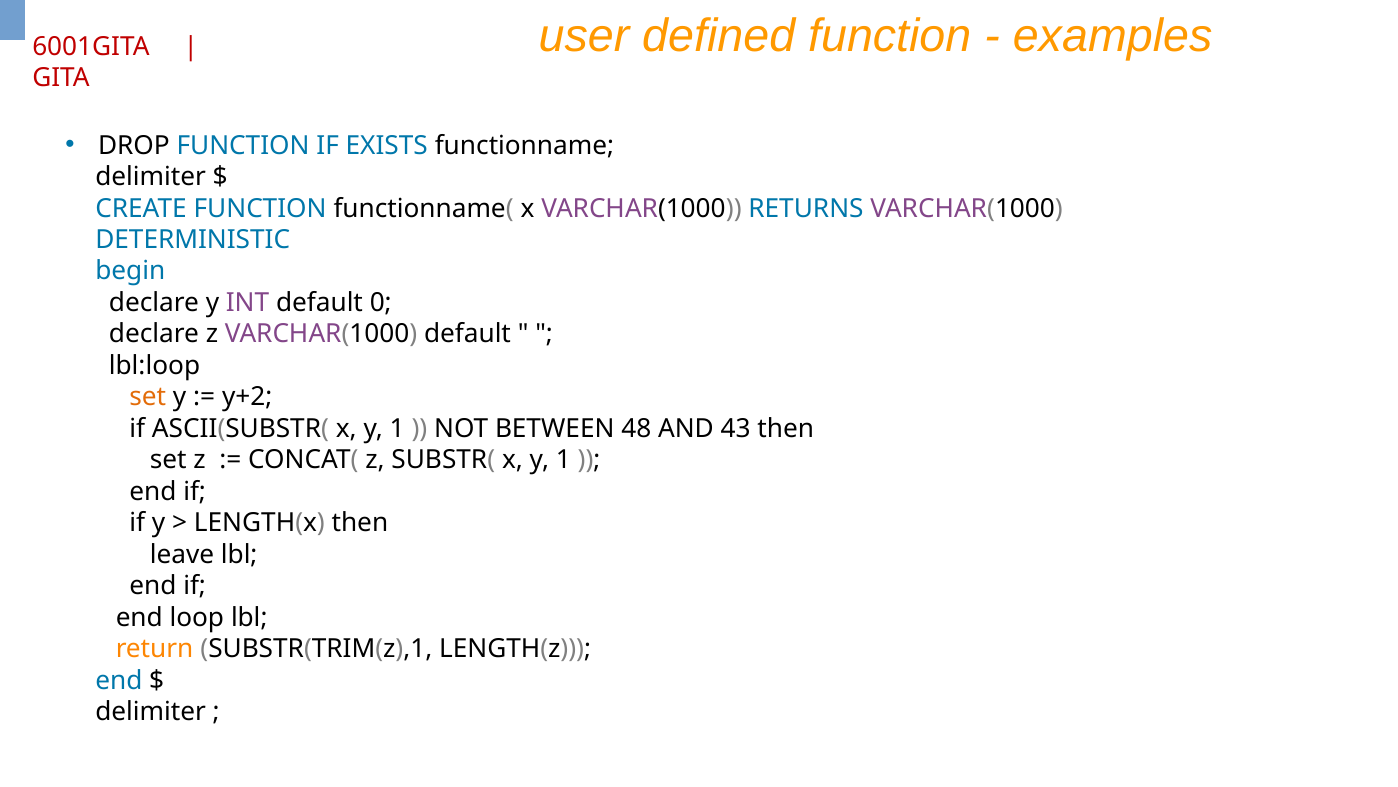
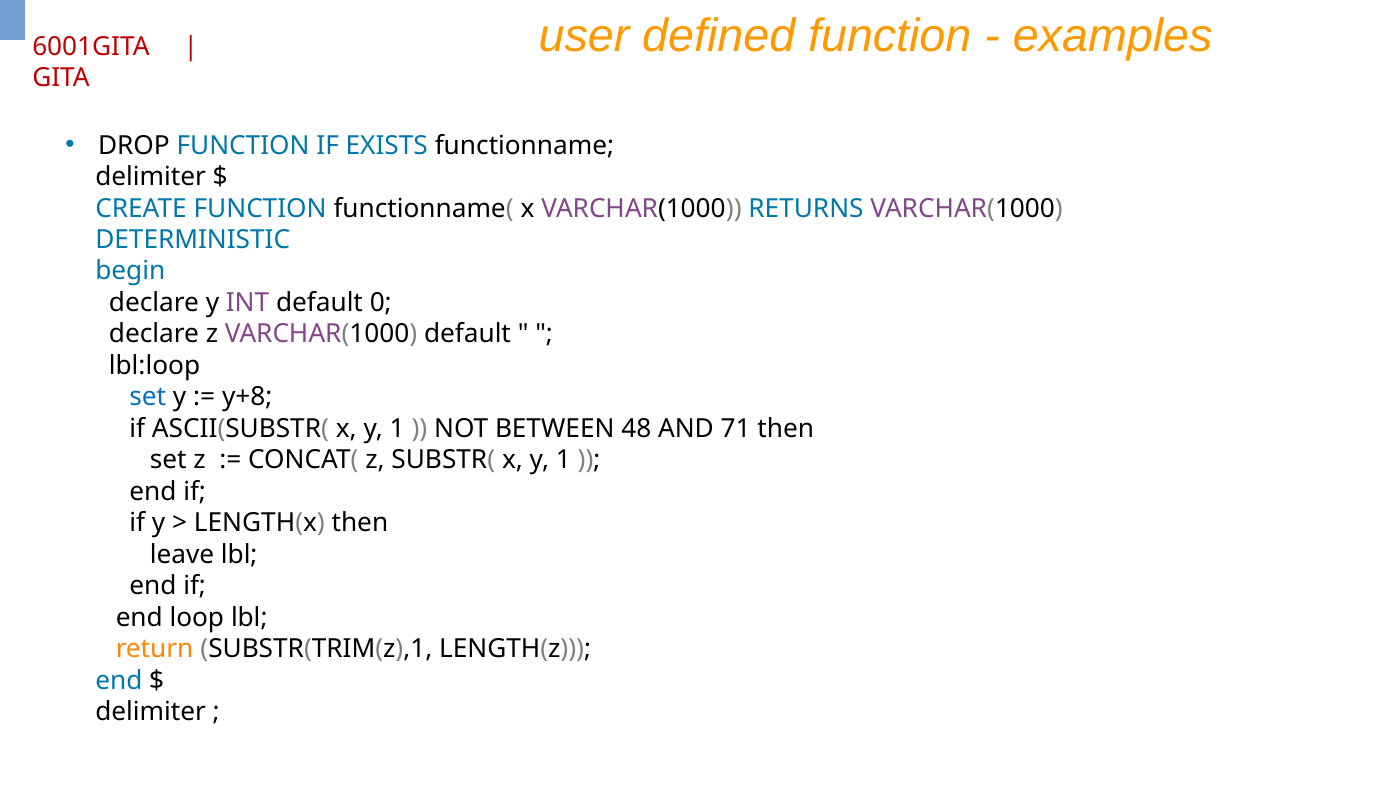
set colour: orange -> blue (148, 397)
y+2: y+2 -> y+8 (247, 397)
43: 43 -> 71 (736, 428)
